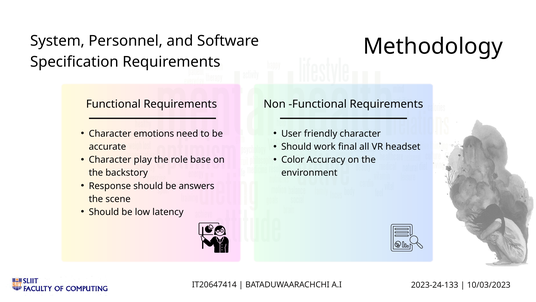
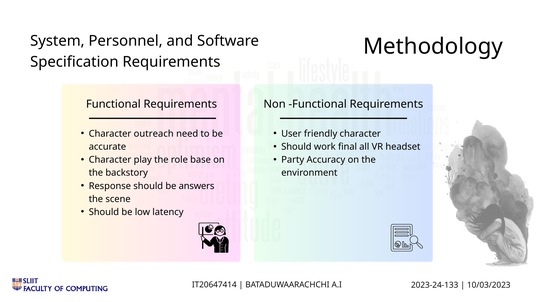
emotions: emotions -> outreach (154, 134)
Color: Color -> Party (293, 160)
